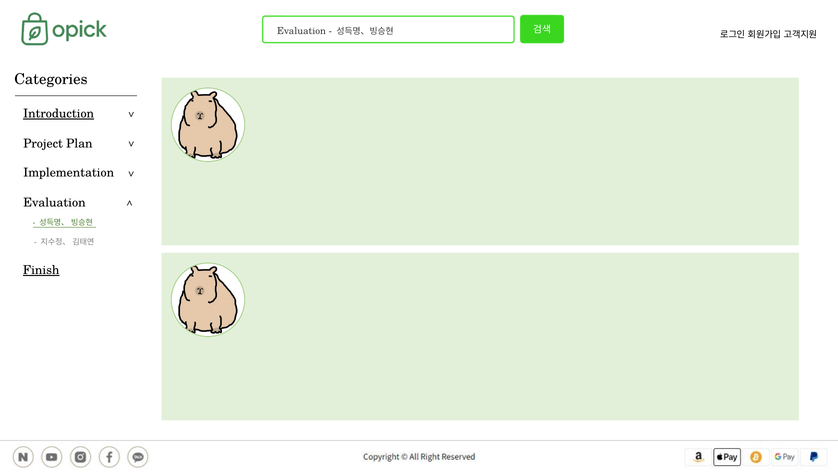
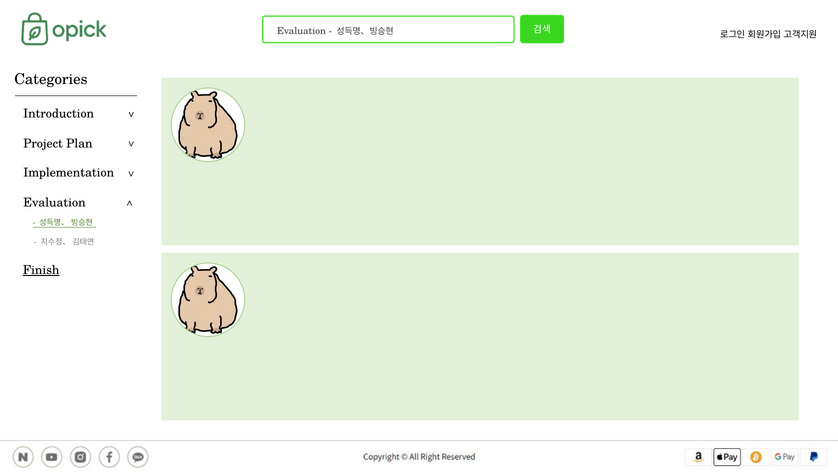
Introduction underline: present -> none (59, 114)
